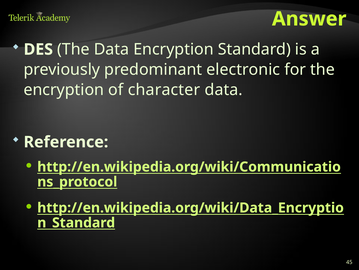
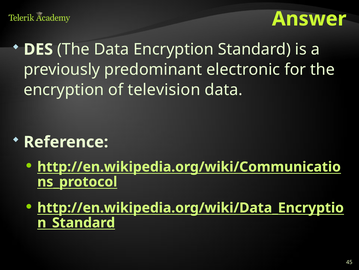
character: character -> television (164, 90)
